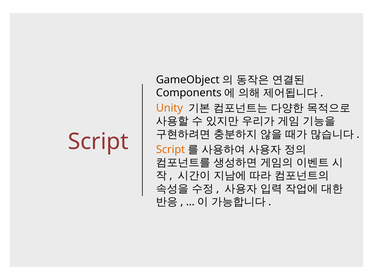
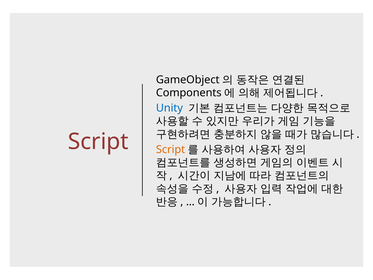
Unity colour: orange -> blue (169, 108)
